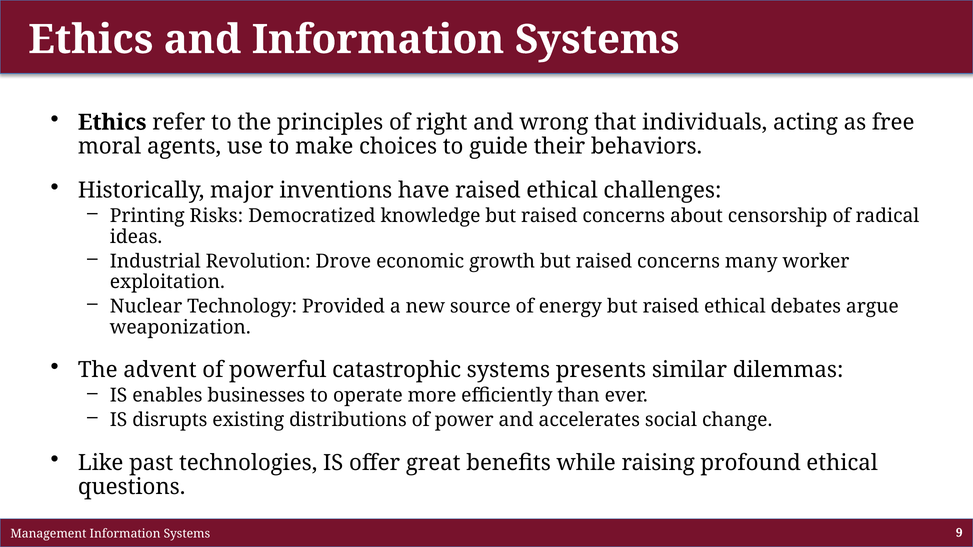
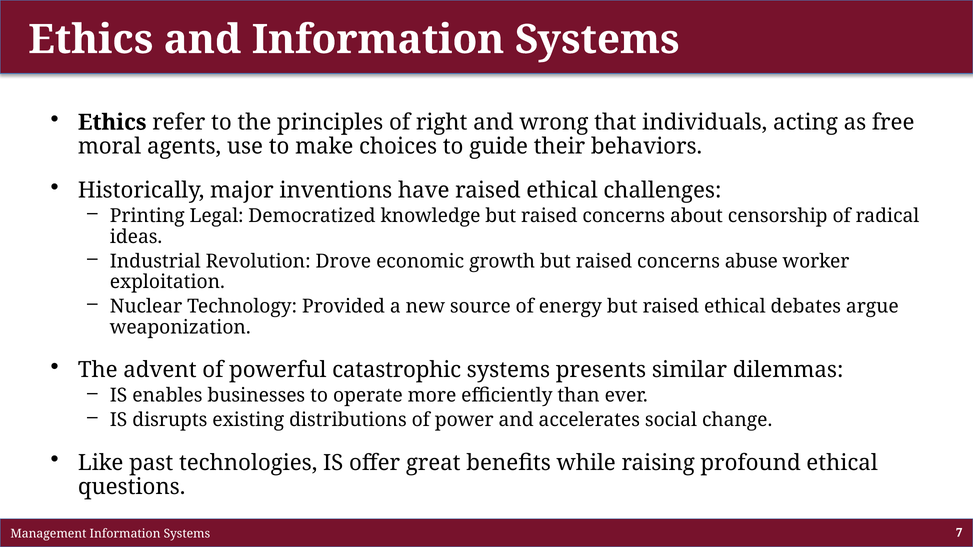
Risks: Risks -> Legal (217, 216)
many: many -> abuse (751, 261)
9: 9 -> 7 (959, 533)
